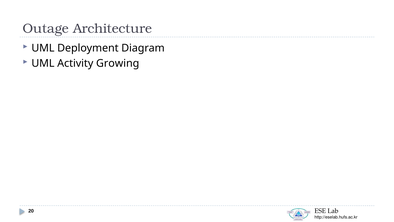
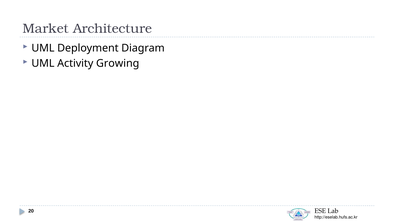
Outage: Outage -> Market (46, 28)
